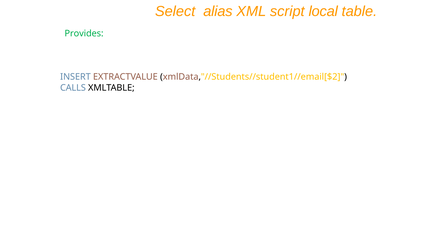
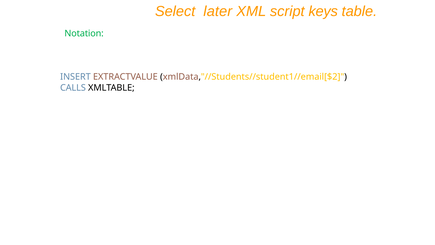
alias: alias -> later (218, 11)
local: local -> keys (323, 11)
Provides: Provides -> Notation (84, 33)
